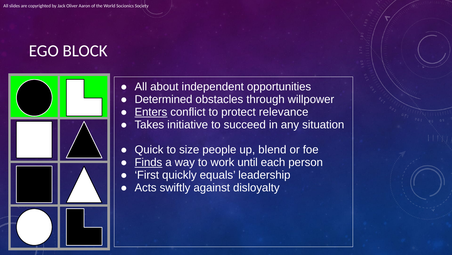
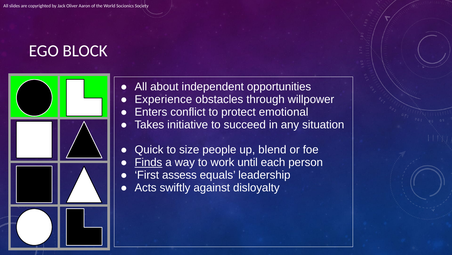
Determined: Determined -> Experience (163, 99)
Enters underline: present -> none (151, 112)
relevance: relevance -> emotional (284, 112)
quickly: quickly -> assess (179, 175)
